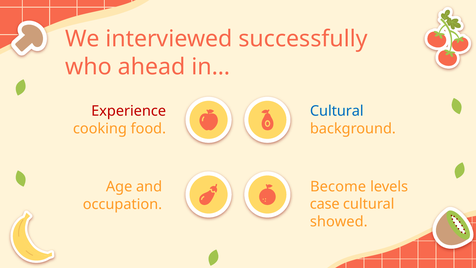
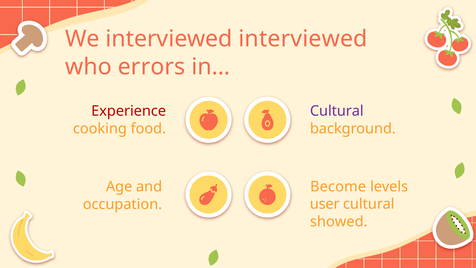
interviewed successfully: successfully -> interviewed (303, 39)
ahead: ahead -> errors (152, 67)
Cultural colour: blue -> purple (337, 111)
case: case -> user (325, 204)
